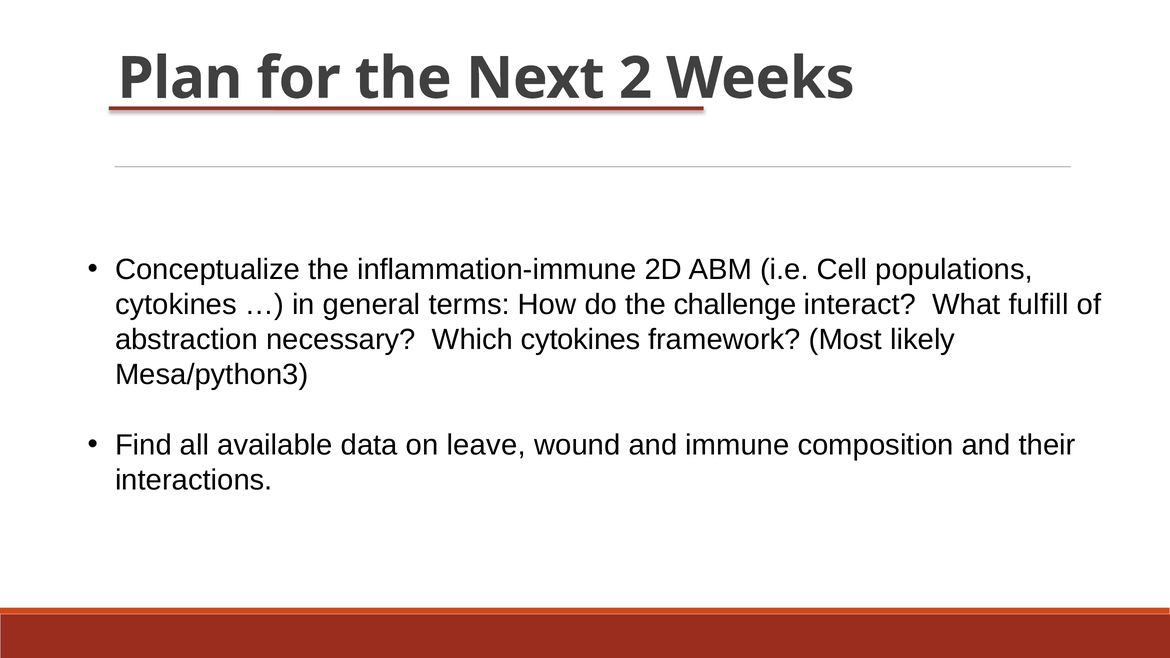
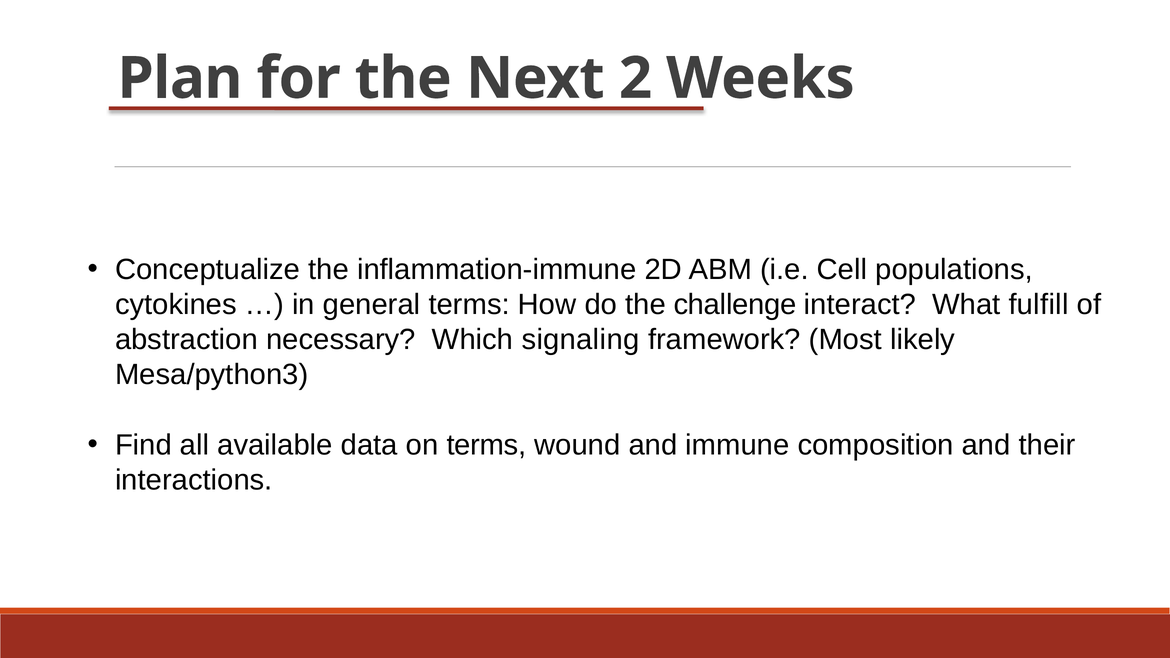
Which cytokines: cytokines -> signaling (580, 340)
on leave: leave -> terms (486, 445)
